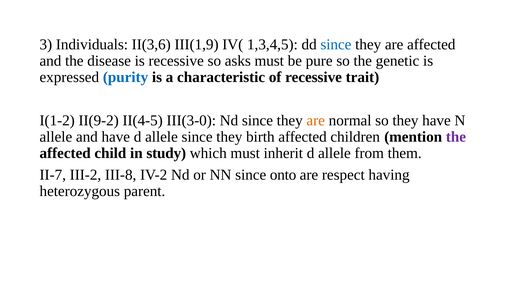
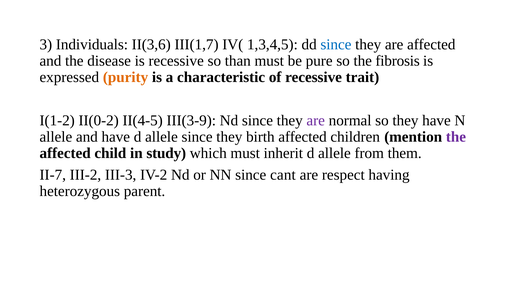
III(1,9: III(1,9 -> III(1,7 (197, 44)
asks: asks -> than (238, 61)
genetic: genetic -> fibrosis (398, 61)
purity colour: blue -> orange (126, 77)
II(9-2: II(9-2 -> II(0-2 (99, 121)
III(3-0: III(3-0 -> III(3-9 (191, 121)
are colour: orange -> purple (316, 121)
III-8: III-8 -> III-3 (121, 175)
onto: onto -> cant (283, 175)
